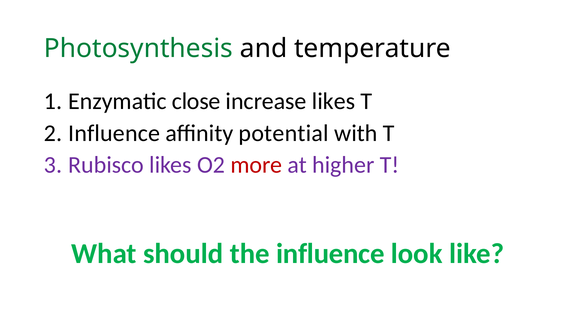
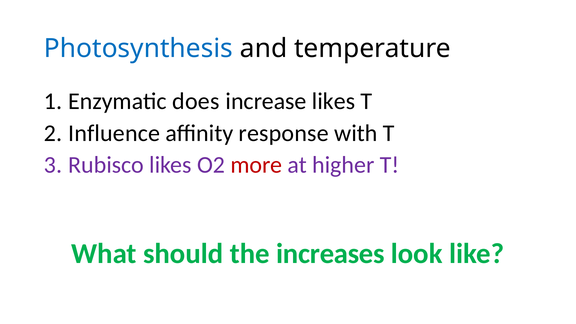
Photosynthesis colour: green -> blue (138, 48)
close: close -> does (196, 101)
potential: potential -> response (284, 133)
the influence: influence -> increases (330, 254)
